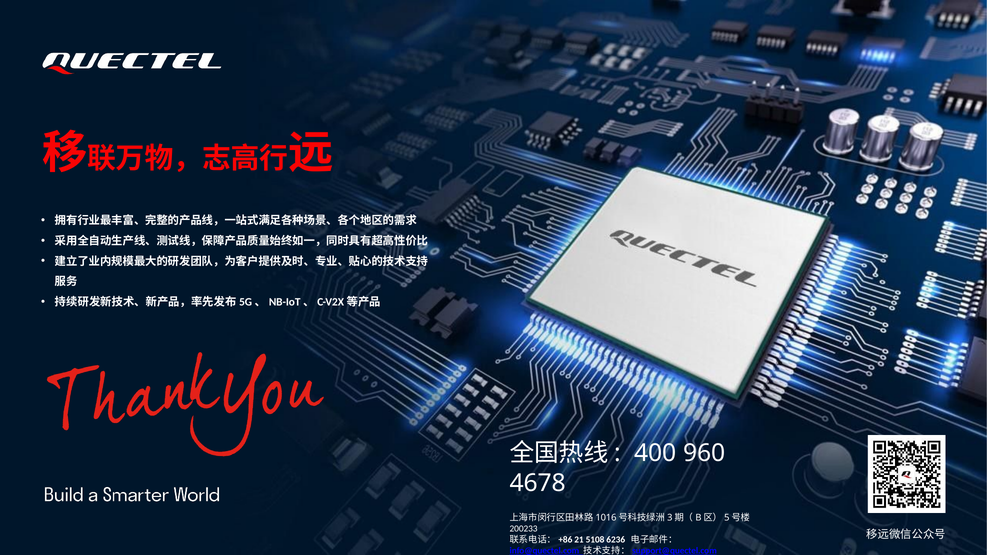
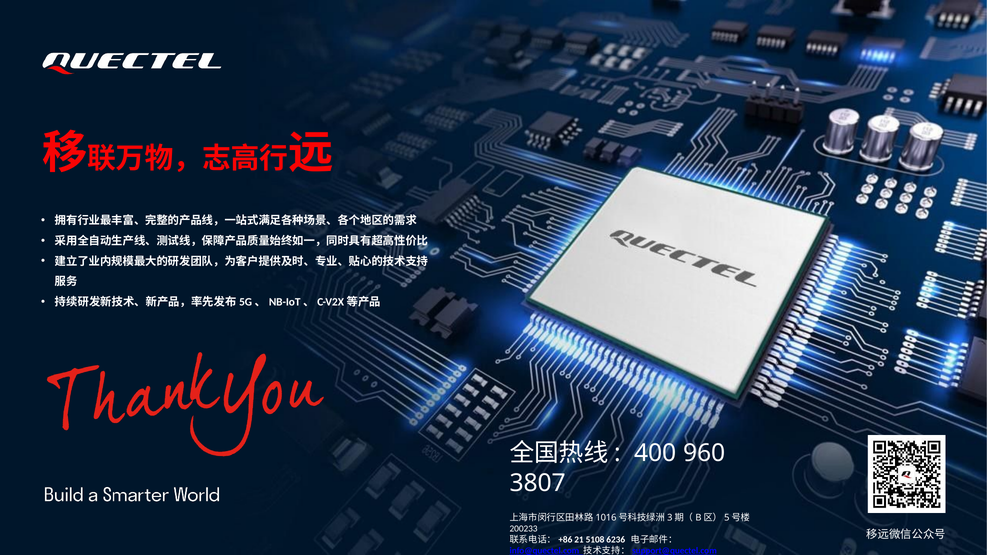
4678: 4678 -> 3807 (538, 483)
